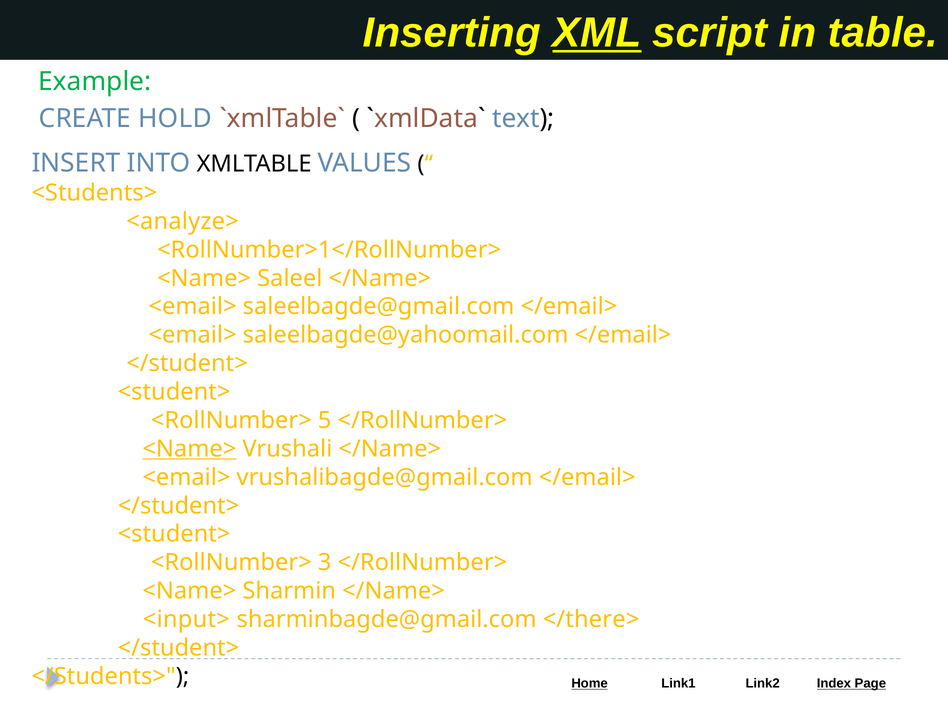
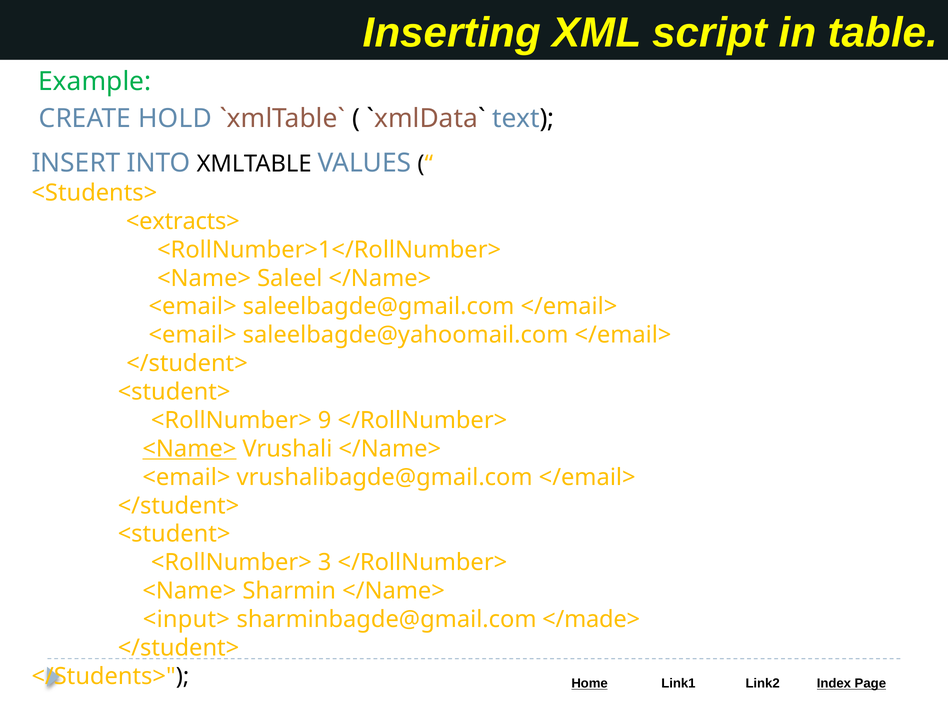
XML underline: present -> none (597, 33)
<analyze>: <analyze> -> <extracts> (183, 221)
5: 5 -> 9 (325, 420)
</there>: </there> -> </made> (591, 619)
